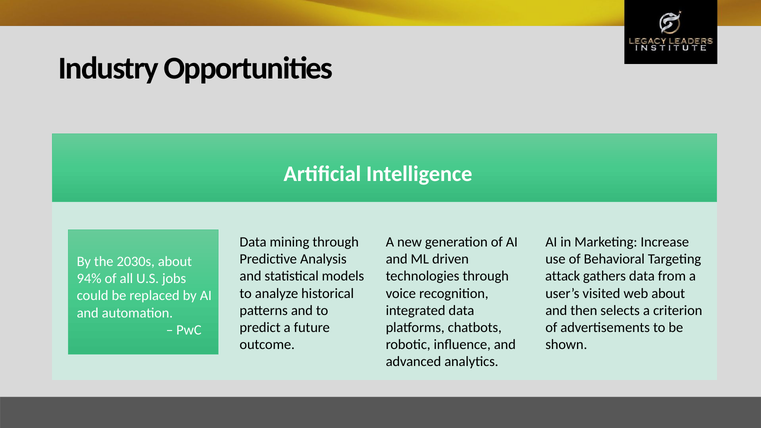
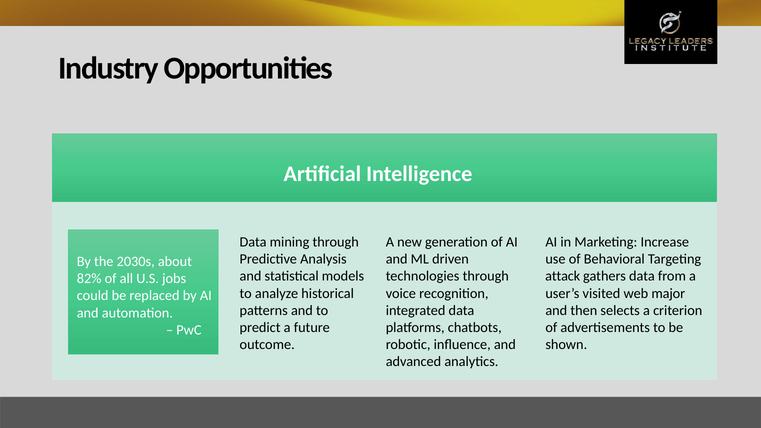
94%: 94% -> 82% (89, 279)
web about: about -> major (668, 293)
